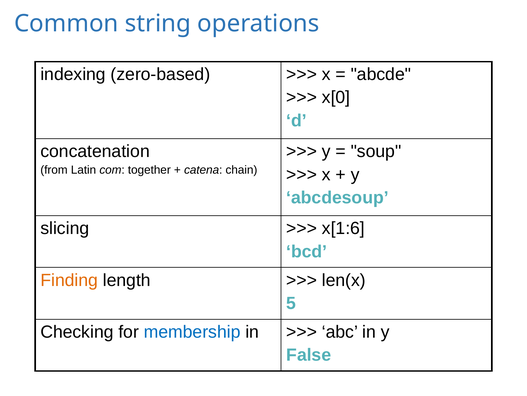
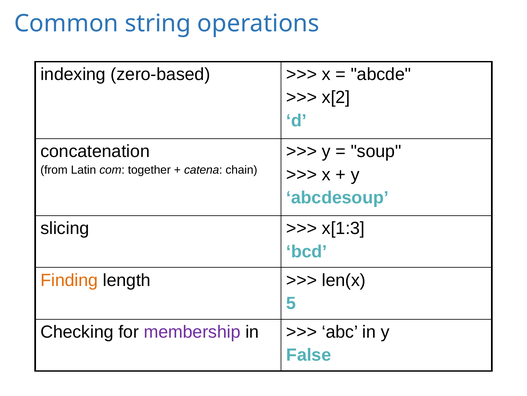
x[0: x[0 -> x[2 (336, 97)
x[1:6: x[1:6 -> x[1:3 (343, 228)
membership colour: blue -> purple (192, 331)
